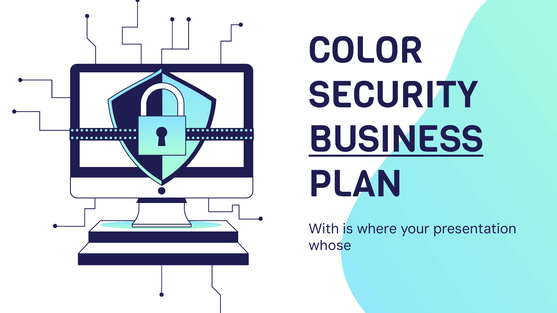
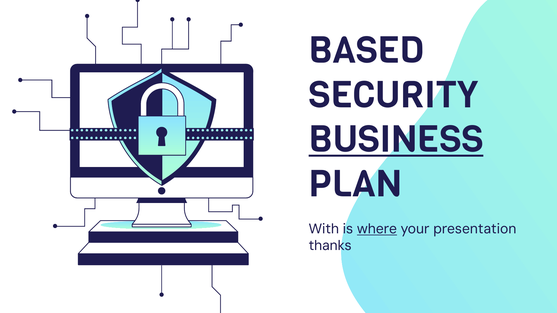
COLOR: COLOR -> BASED (366, 51)
where underline: none -> present (377, 229)
whose: whose -> thanks (330, 246)
